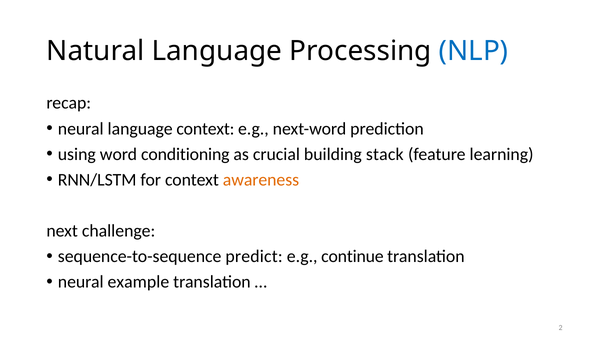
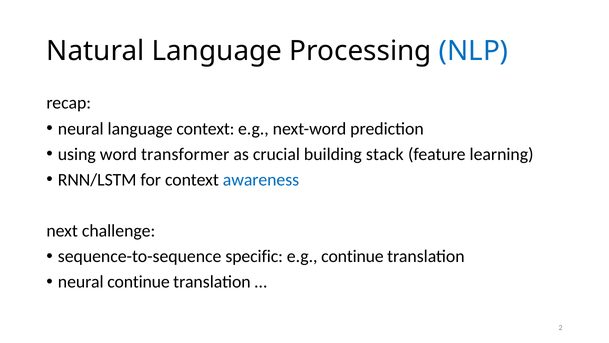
conditioning: conditioning -> transformer (185, 154)
awareness colour: orange -> blue (261, 180)
predict: predict -> specific (254, 256)
neural example: example -> continue (139, 282)
